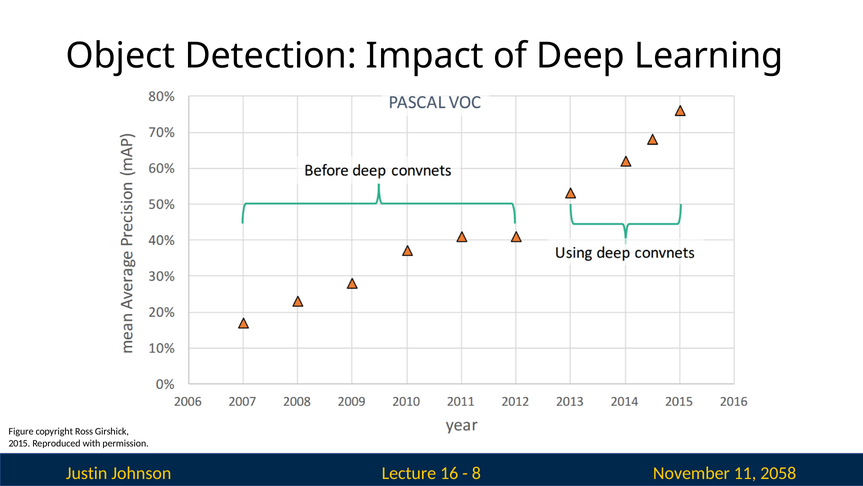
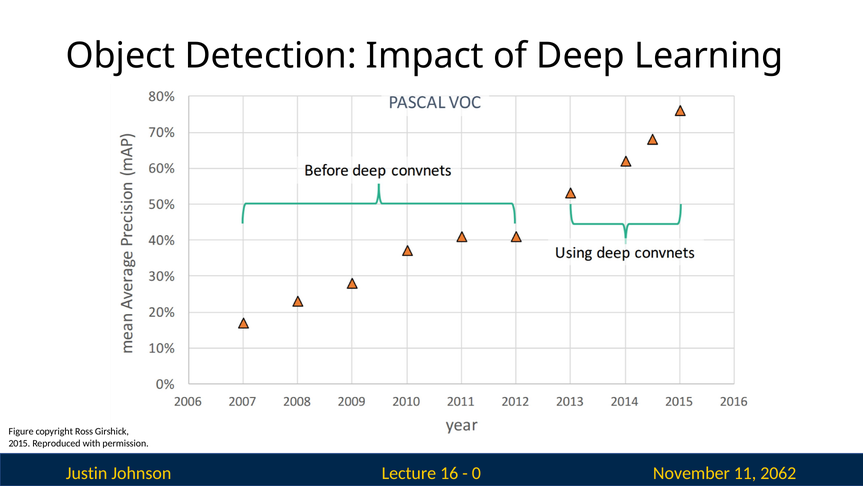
2058: 2058 -> 2062 (778, 473)
8: 8 -> 0 (476, 473)
